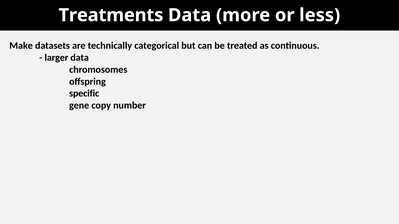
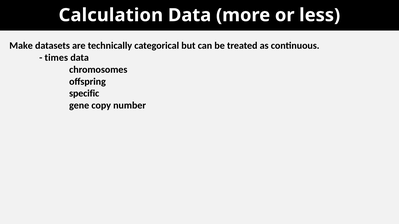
Treatments: Treatments -> Calculation (111, 15)
larger: larger -> times (56, 58)
